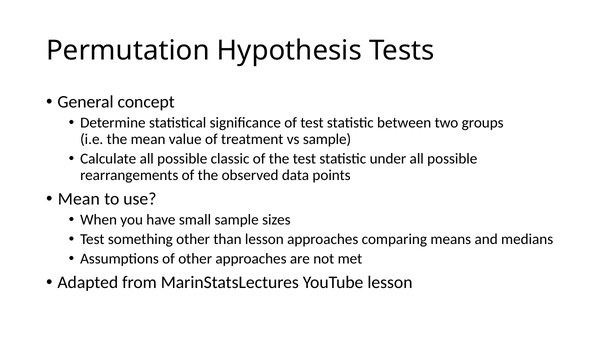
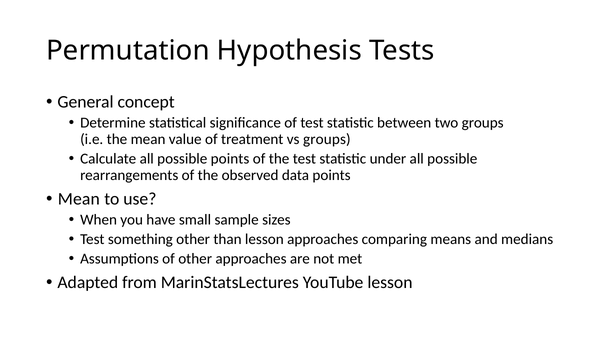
vs sample: sample -> groups (327, 139)
possible classic: classic -> points (230, 159)
